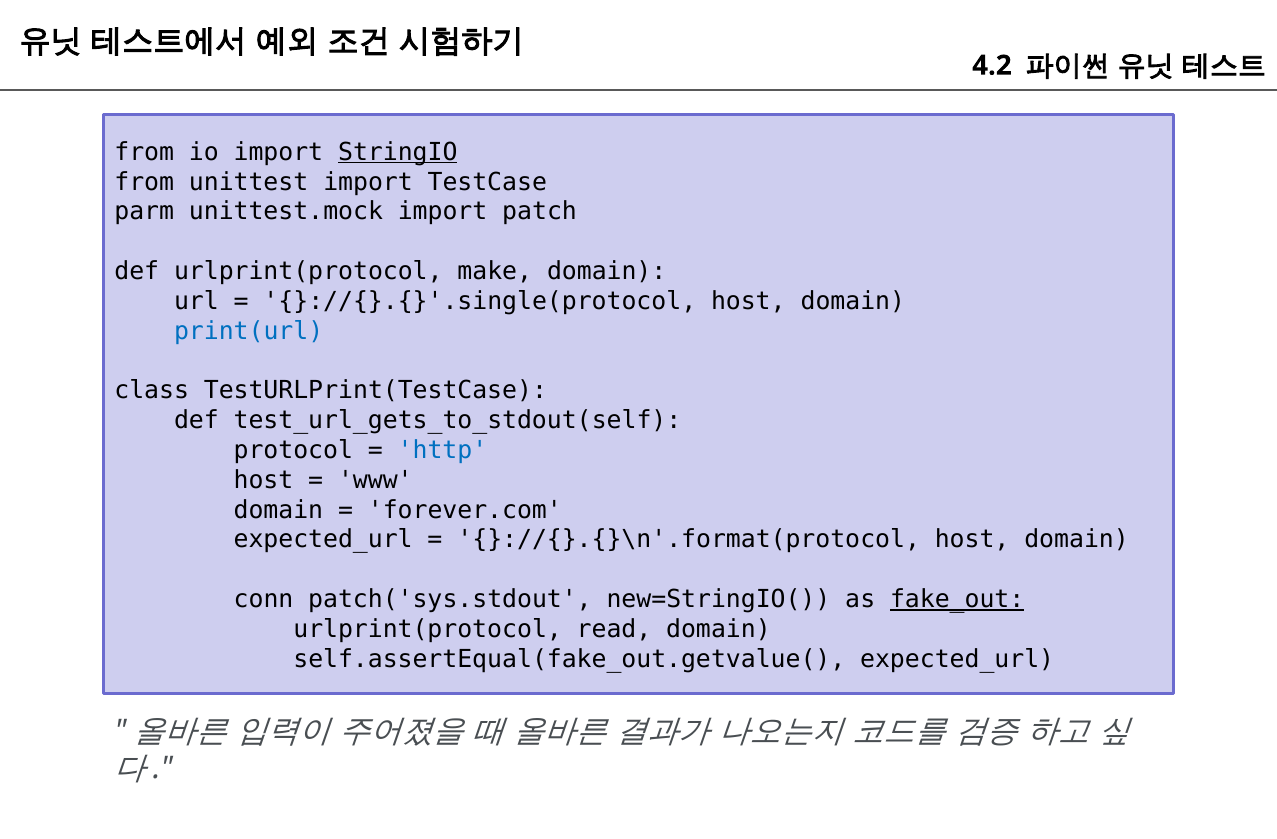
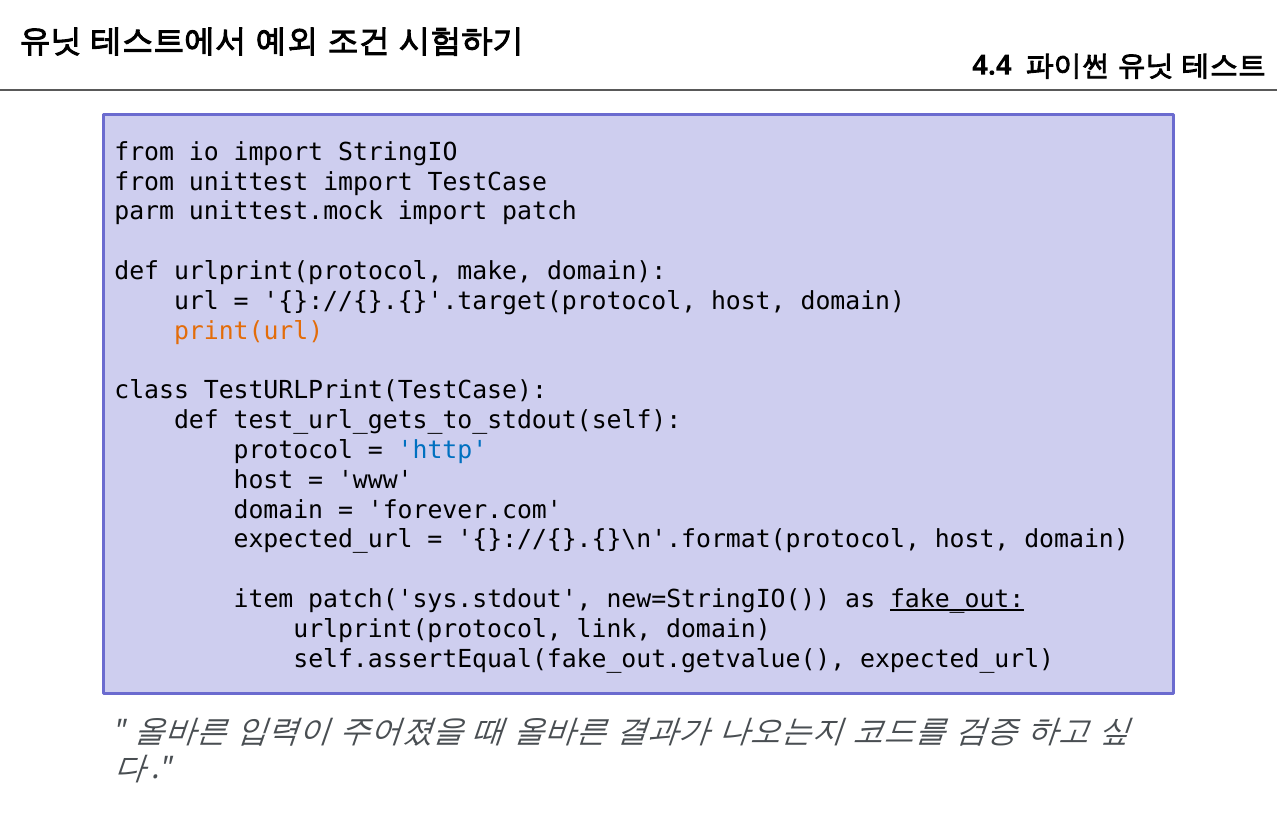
4.2: 4.2 -> 4.4 (992, 65)
StringIO underline: present -> none (398, 152)
}://{}.{}'.single(protocol: }://{}.{}'.single(protocol -> }://{}.{}'.target(protocol (480, 301)
print(url colour: blue -> orange (249, 331)
conn: conn -> item (264, 599)
read: read -> link (614, 629)
